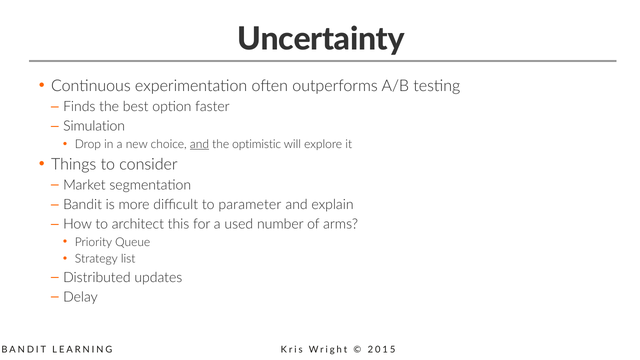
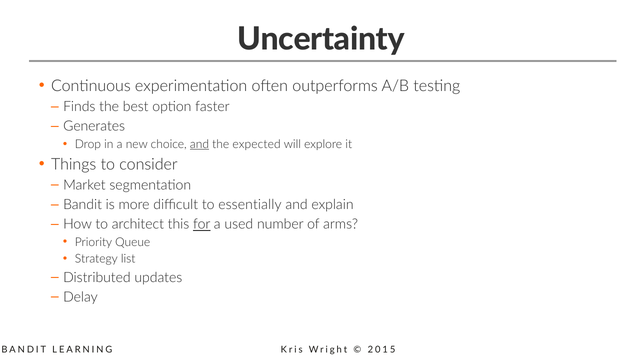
Simulation: Simulation -> Generates (94, 126)
optimistic: optimistic -> expected (257, 144)
parameter: parameter -> essentially (250, 205)
for underline: none -> present (202, 224)
